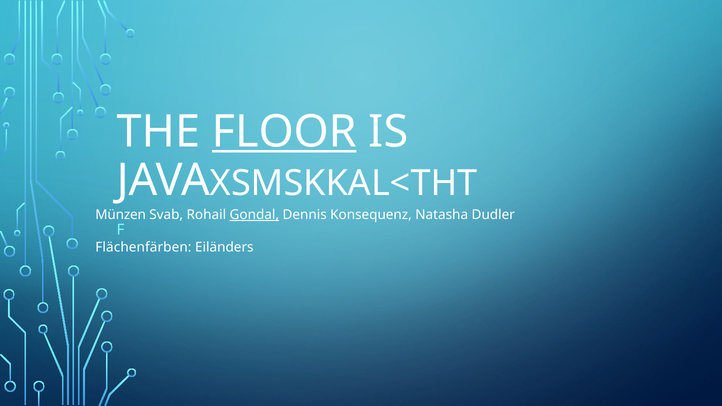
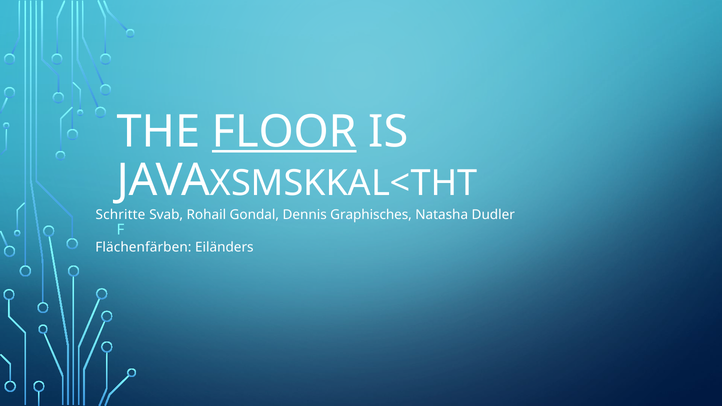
Münzen: Münzen -> Schritte (120, 215)
Gondal underline: present -> none (254, 215)
Konsequenz: Konsequenz -> Graphisches (371, 215)
